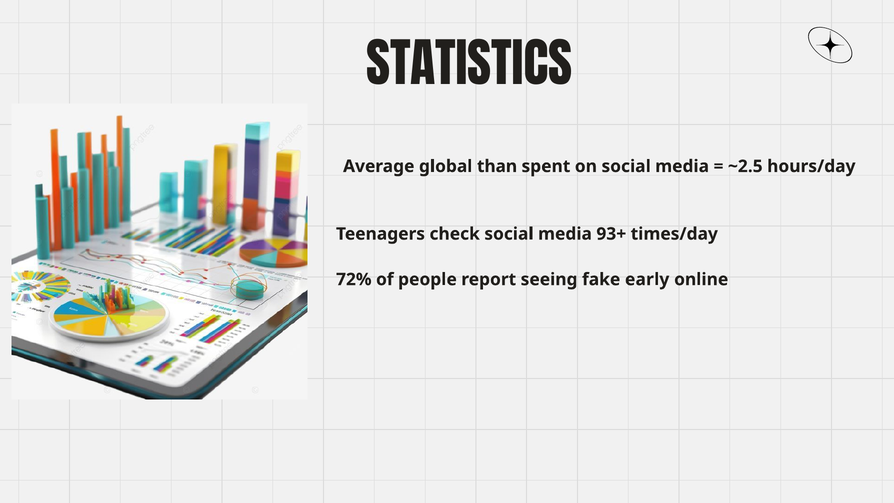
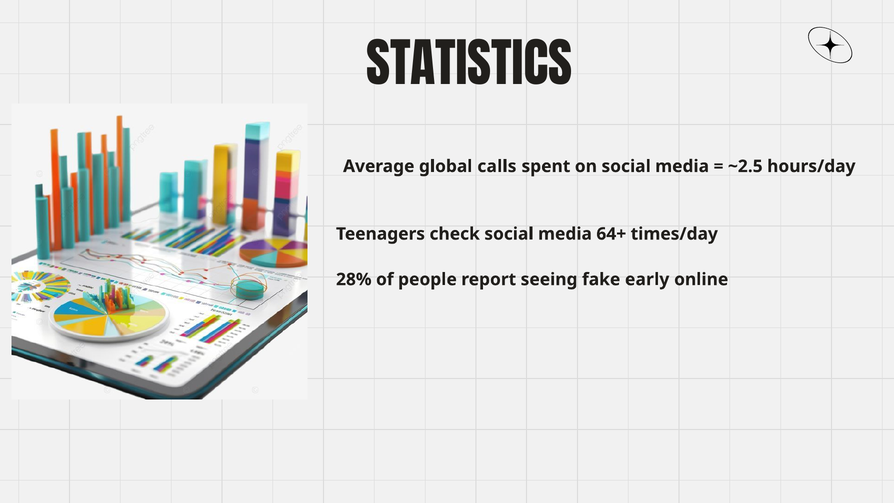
than: than -> calls (497, 166)
93+: 93+ -> 64+ (611, 234)
72%: 72% -> 28% (354, 279)
